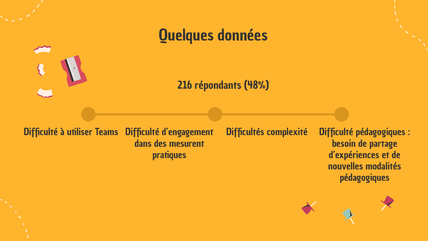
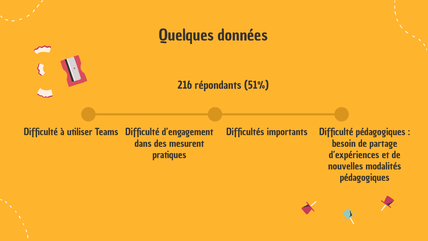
48%: 48% -> 51% (256, 85)
complexité: complexité -> importants (287, 132)
